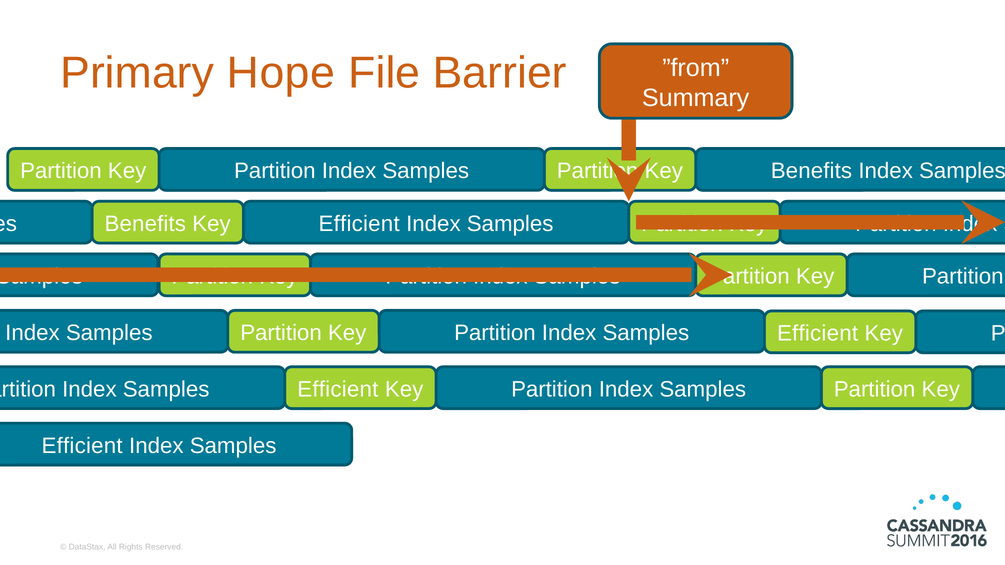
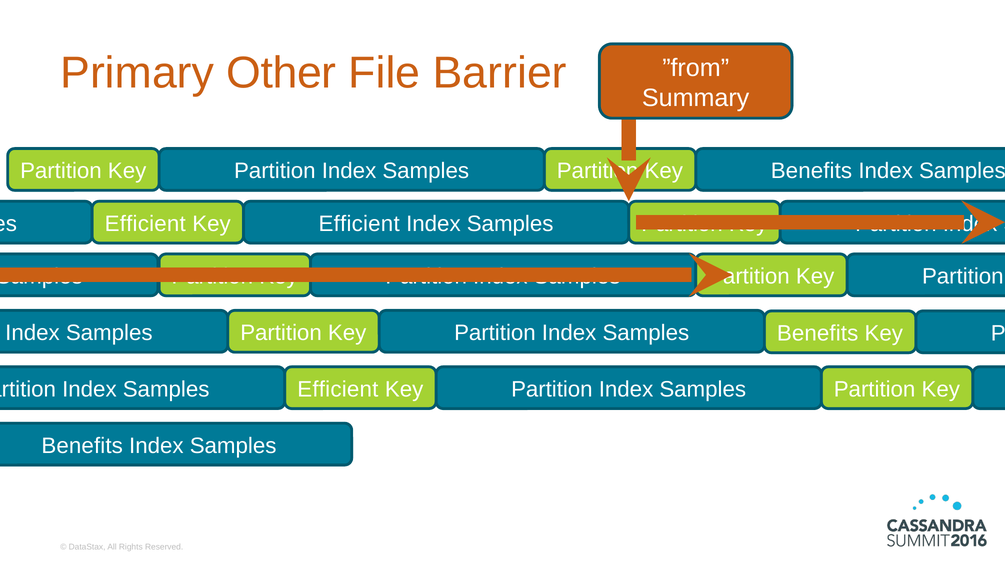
Hope: Hope -> Other (281, 73)
Benefits: Benefits -> Efficient (145, 224)
Efficient: Efficient -> Benefits (818, 334)
Efficient: Efficient -> Benefits (82, 446)
